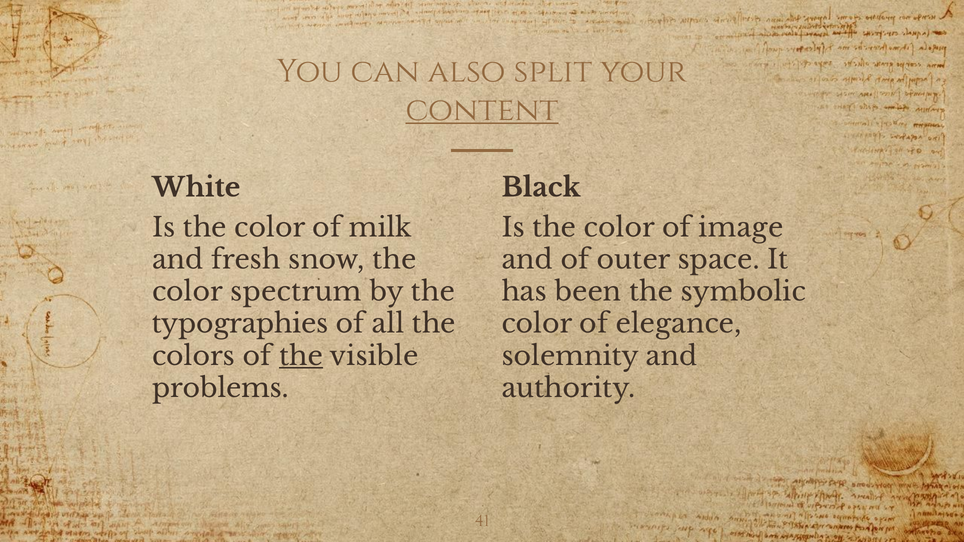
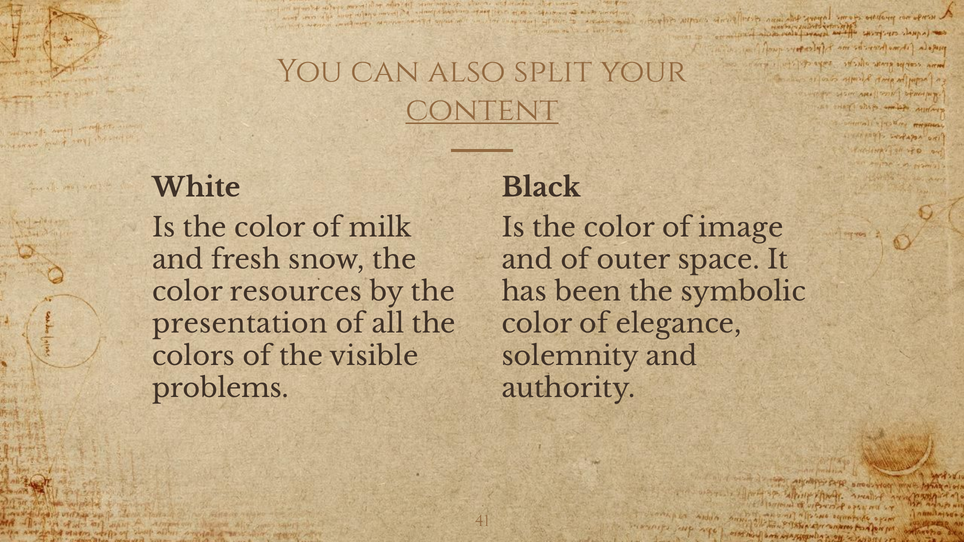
spectrum: spectrum -> resources (296, 292)
typographies: typographies -> presentation (240, 324)
the underline: present -> none (301, 356)
